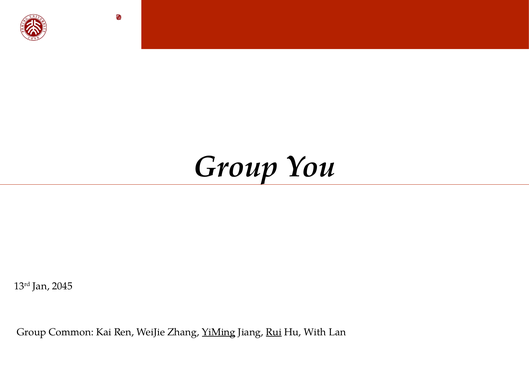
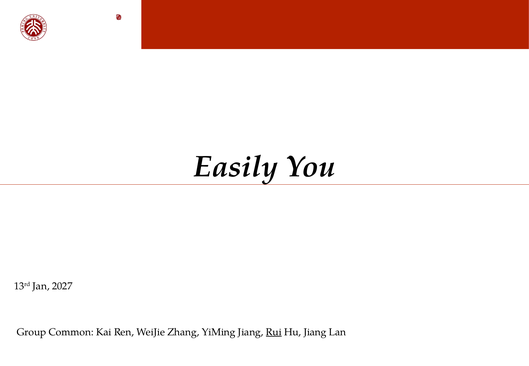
Group: Group -> Easily (236, 167)
2045: 2045 -> 2027 (62, 286)
YiMing underline: present -> none (219, 332)
Hu With: With -> Jiang (315, 332)
